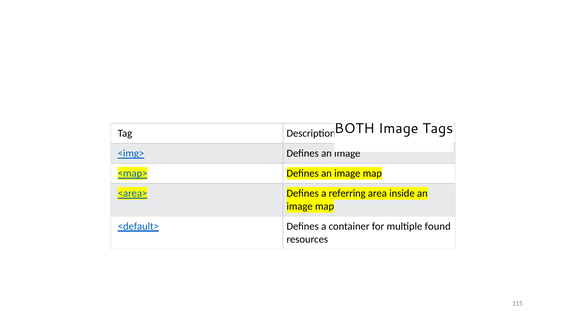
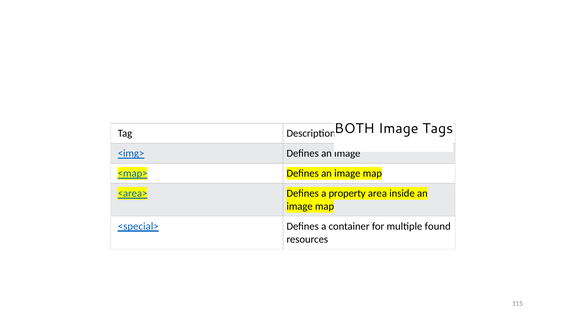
referring: referring -> property (347, 194)
<default>: <default> -> <special> (138, 227)
